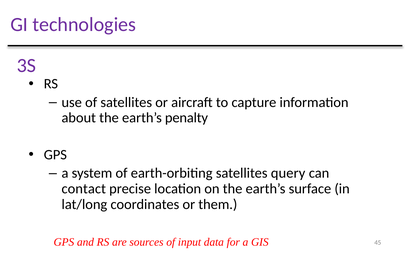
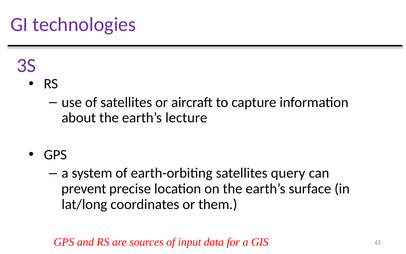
penalty: penalty -> lecture (186, 118)
contact: contact -> prevent (84, 189)
